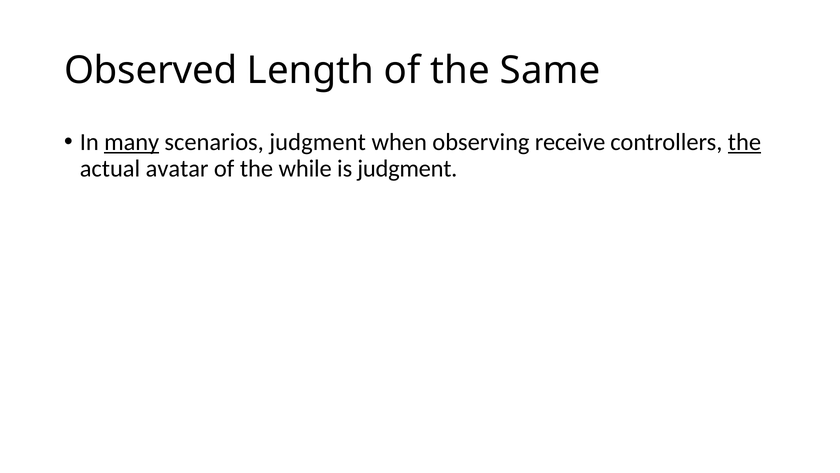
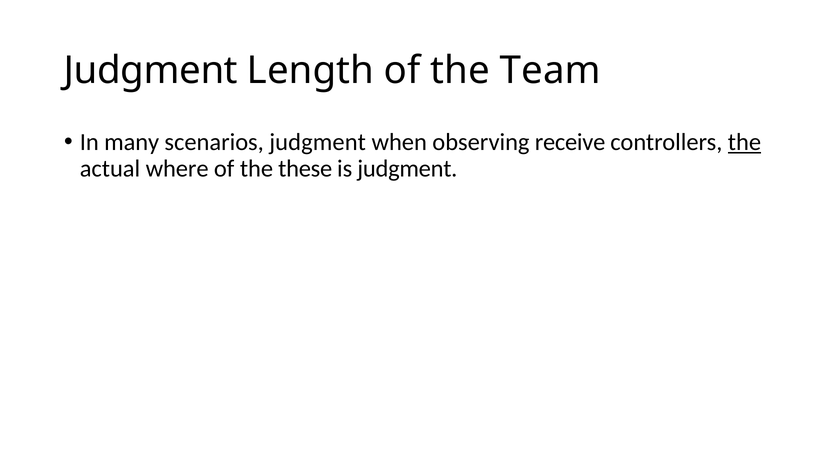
Observed: Observed -> Judgment (151, 71)
Same: Same -> Team (550, 71)
many underline: present -> none (132, 142)
avatar: avatar -> where (177, 168)
while: while -> these (305, 168)
